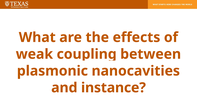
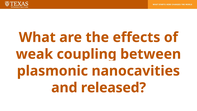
instance: instance -> released (113, 88)
